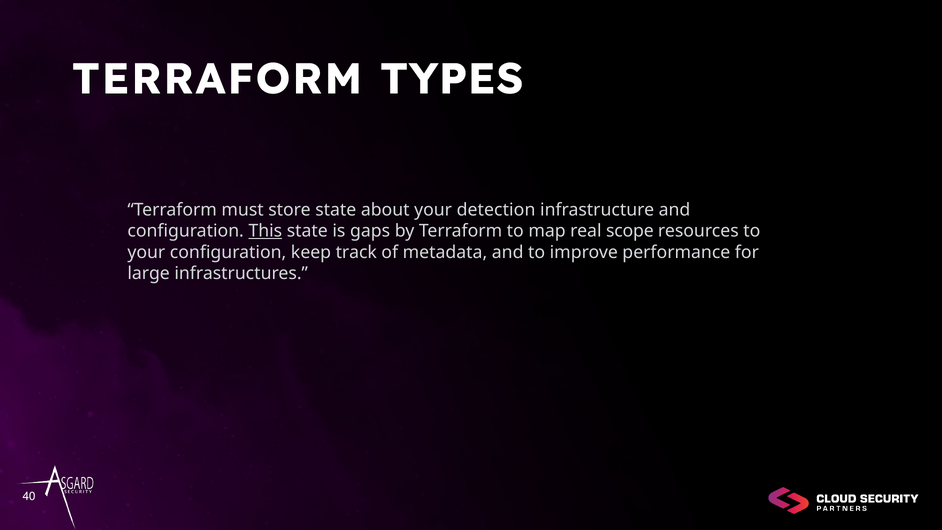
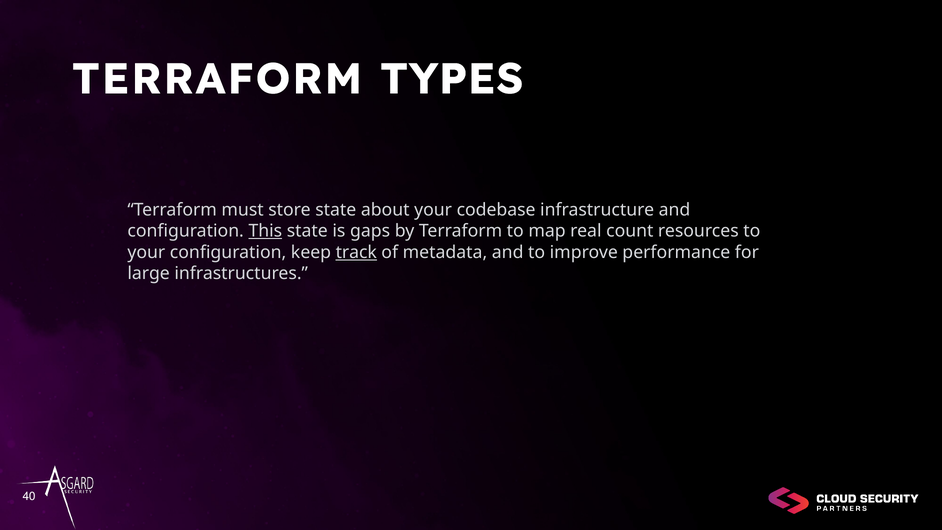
detection: detection -> codebase (496, 210)
scope: scope -> count (630, 231)
track underline: none -> present (356, 252)
